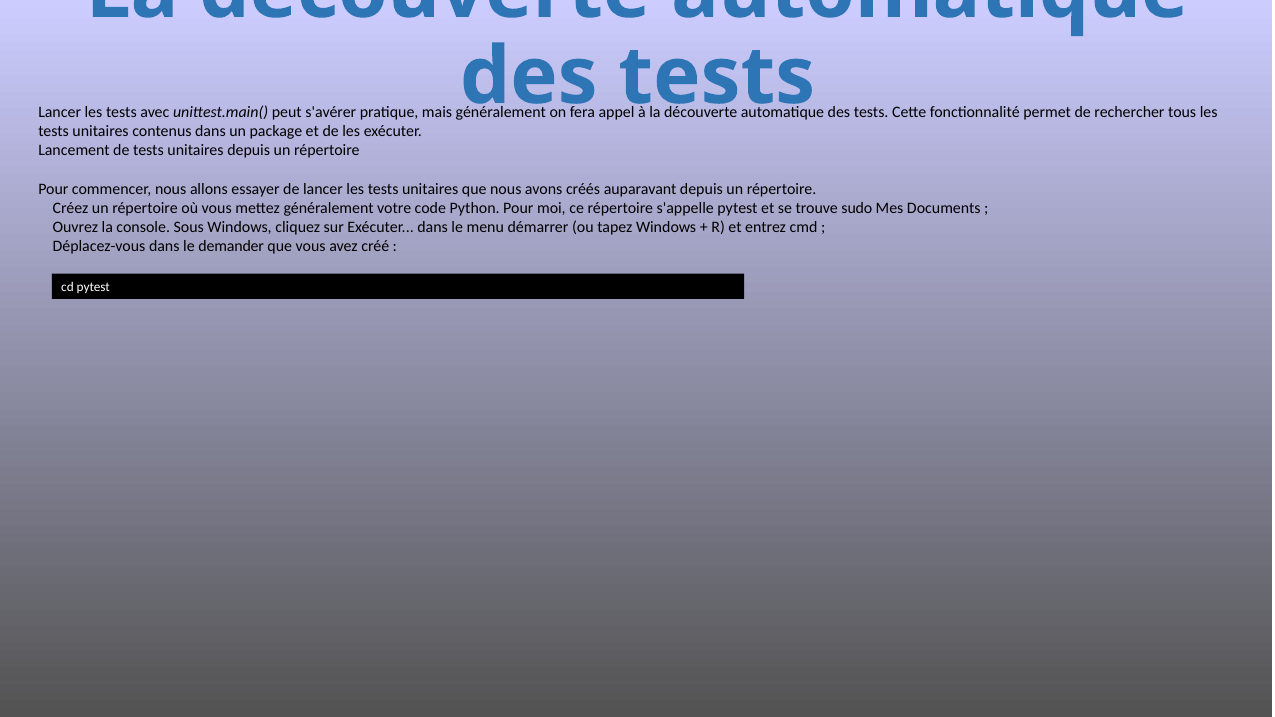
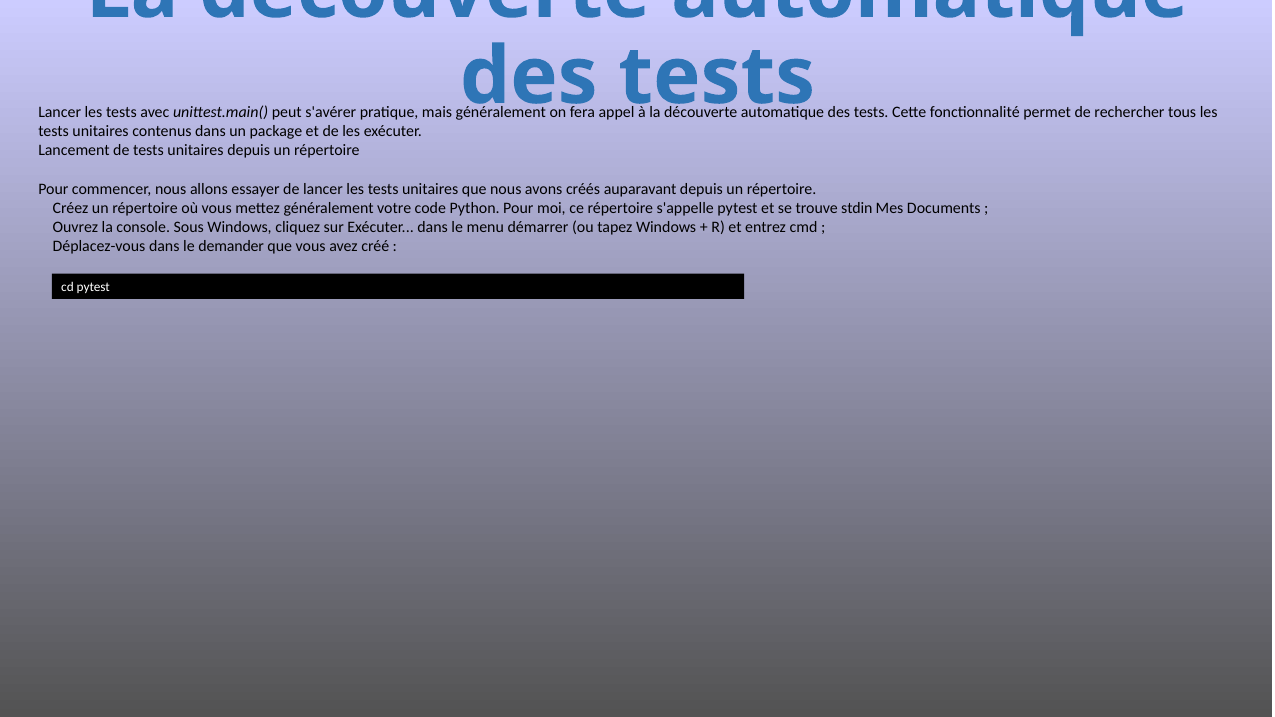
sudo: sudo -> stdin (857, 208)
